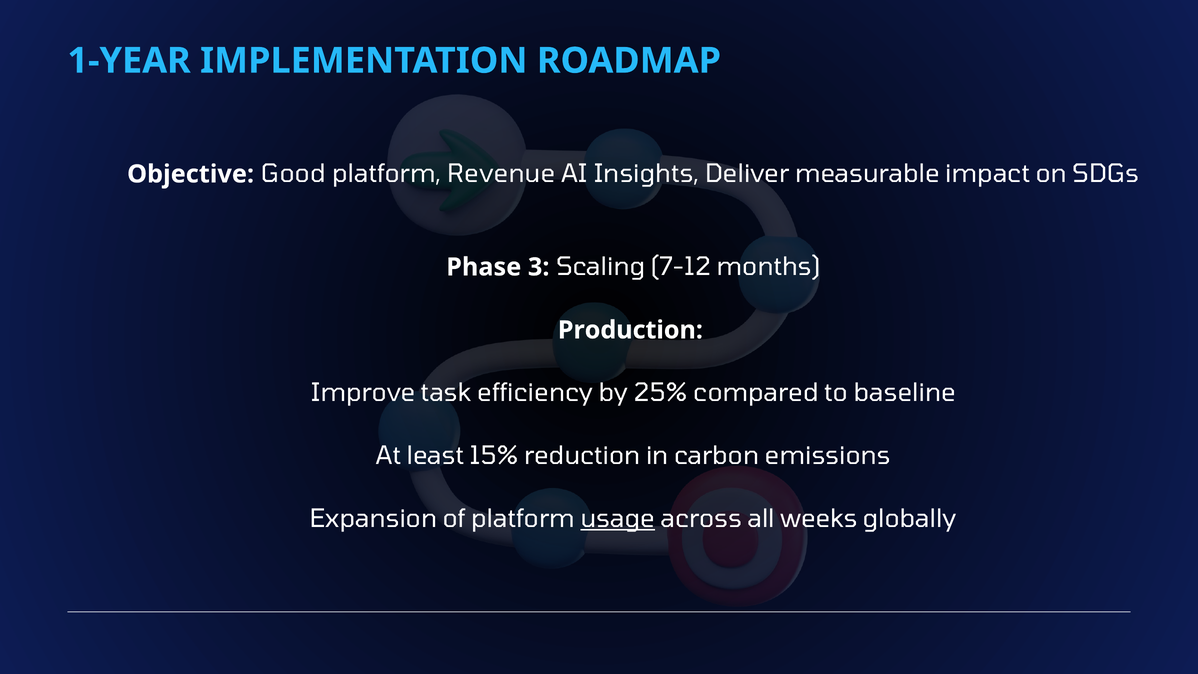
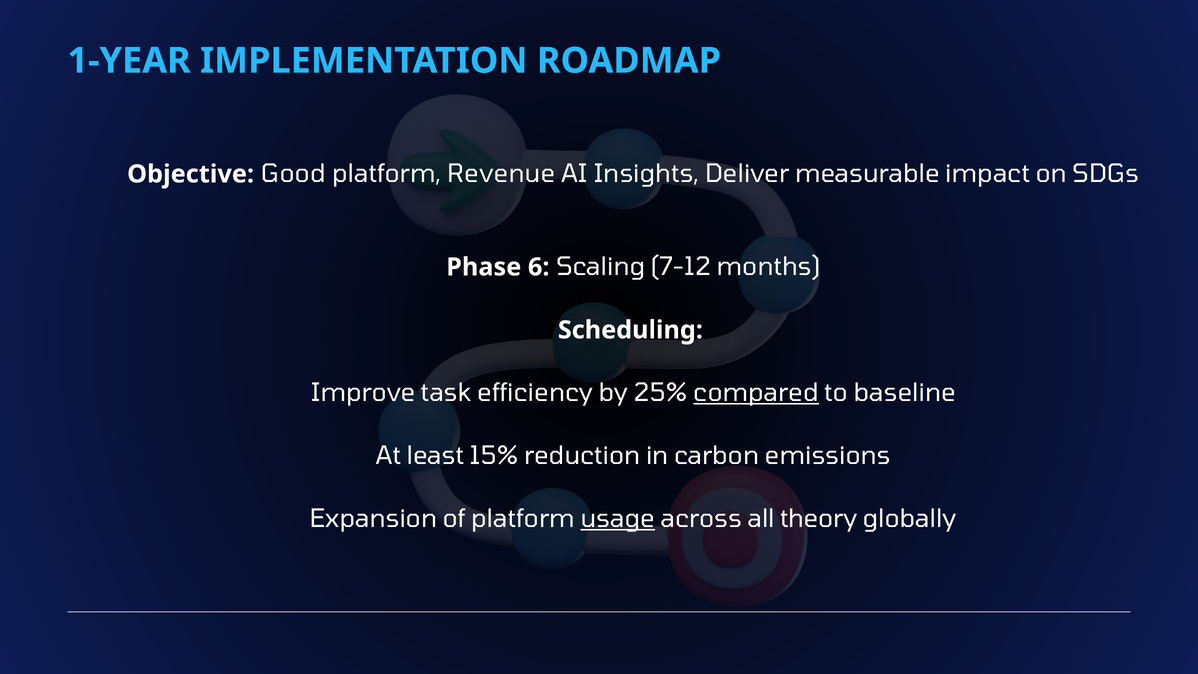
3: 3 -> 6 (539, 267)
Production: Production -> Scheduling (630, 330)
compared underline: none -> present (756, 393)
weeks: weeks -> theory (819, 519)
